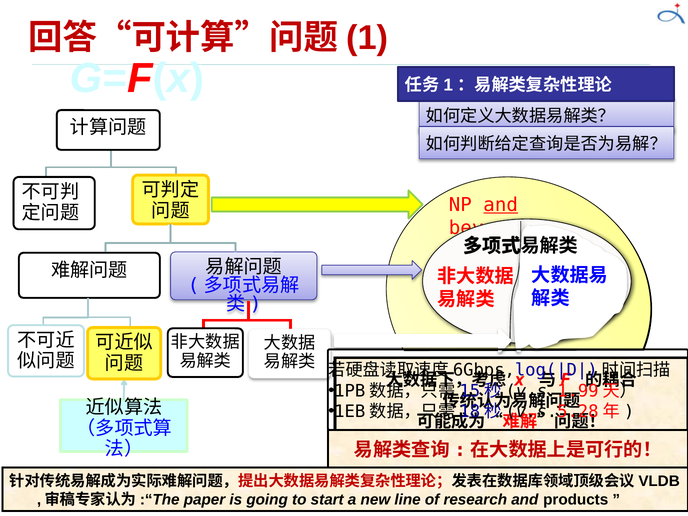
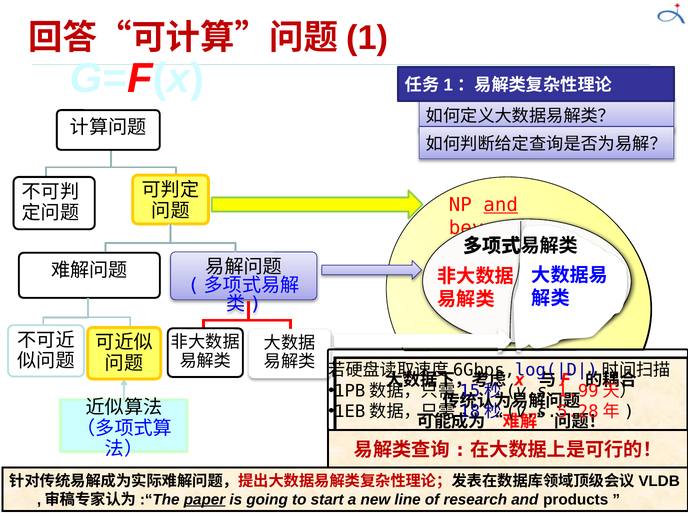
paper underline: none -> present (205, 500)
